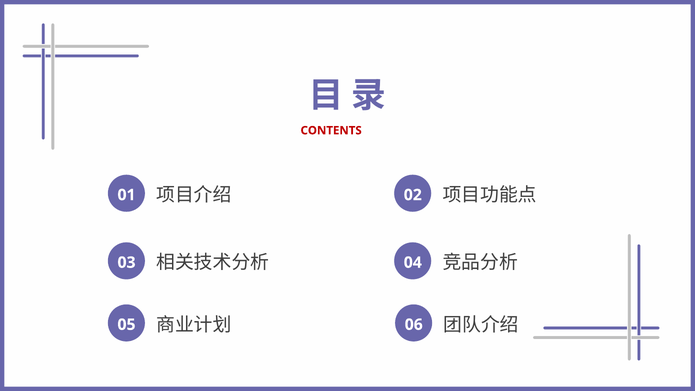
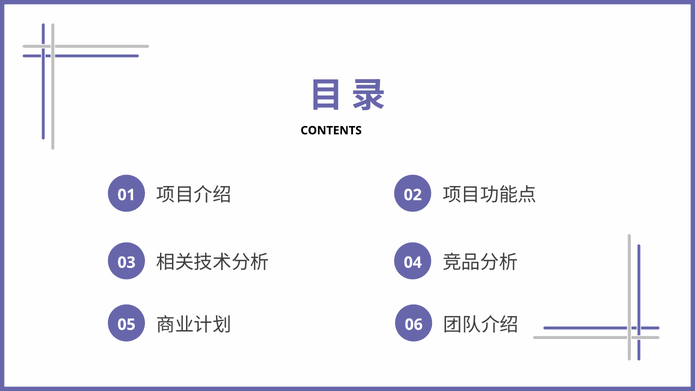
CONTENTS colour: red -> black (331, 130)
